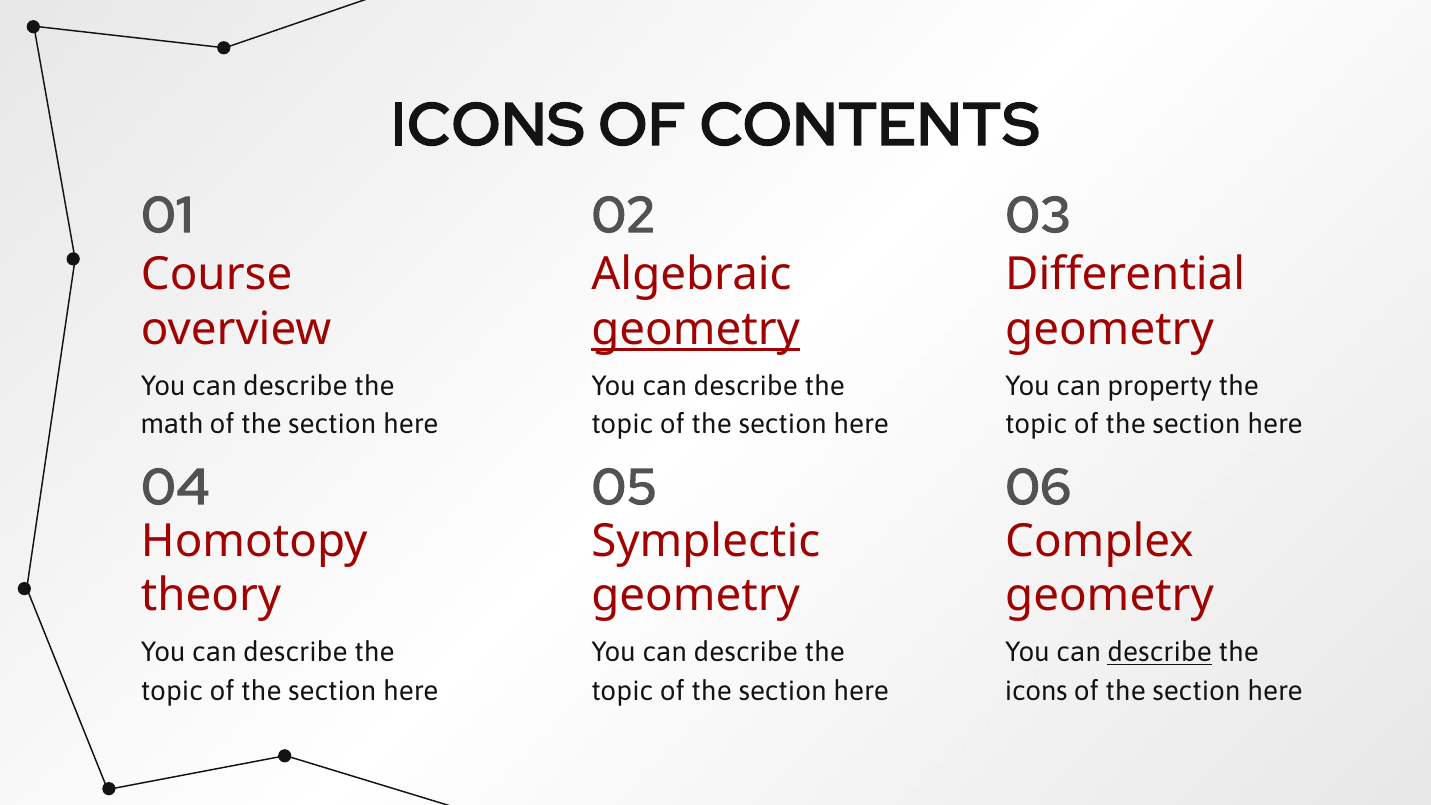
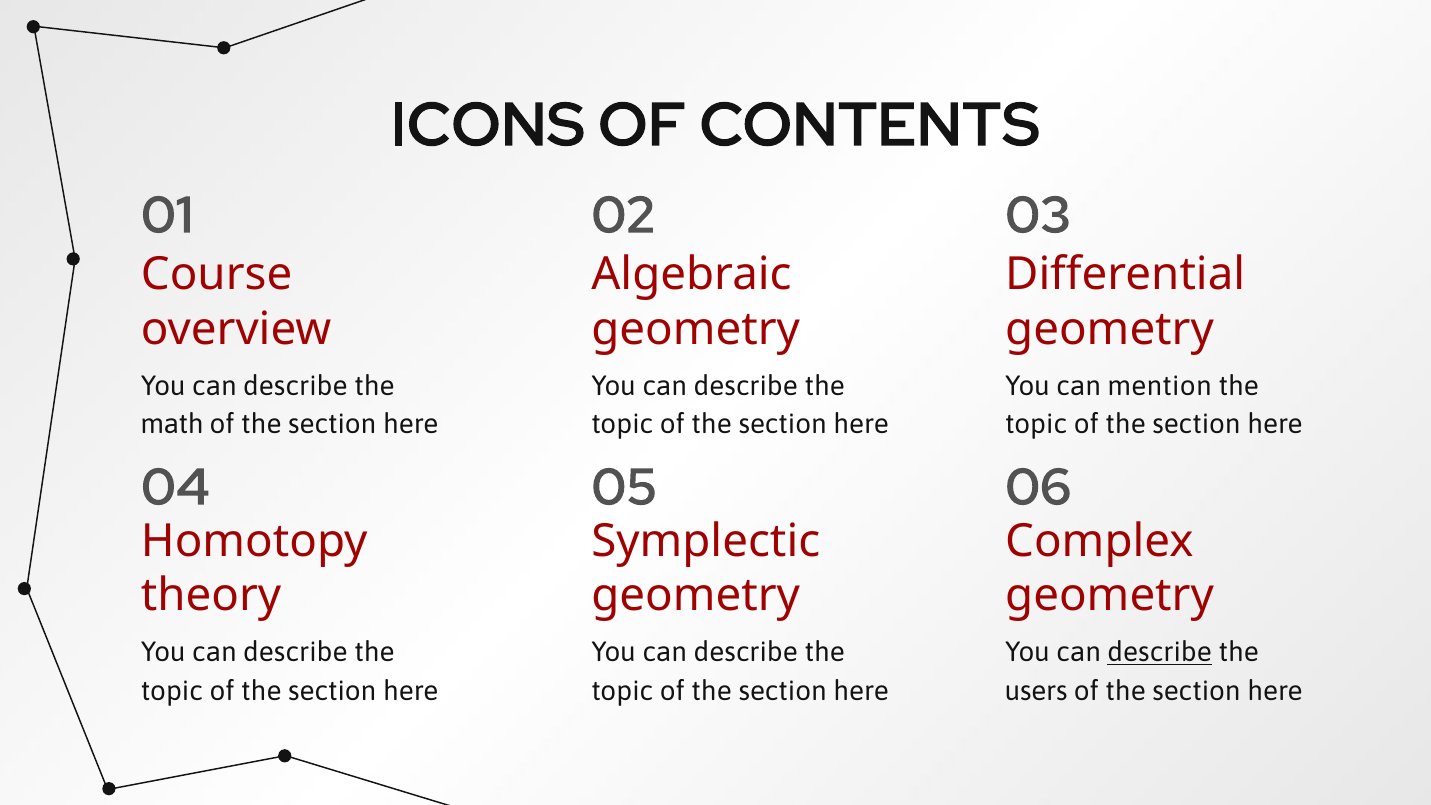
geometry underline: present -> none (696, 330)
property: property -> mention (1160, 386)
icons: icons -> users (1036, 691)
